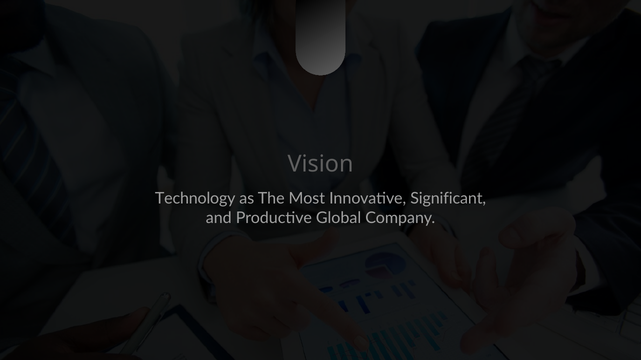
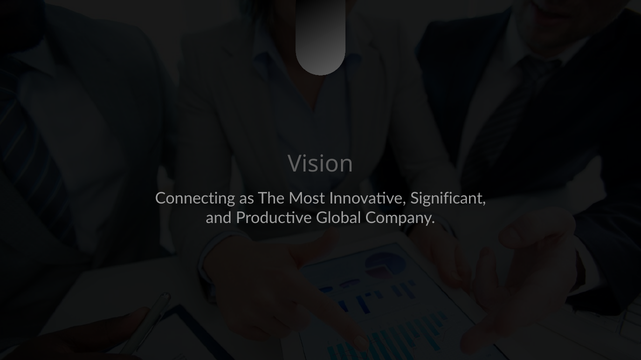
Technology: Technology -> Connecting (195, 199)
